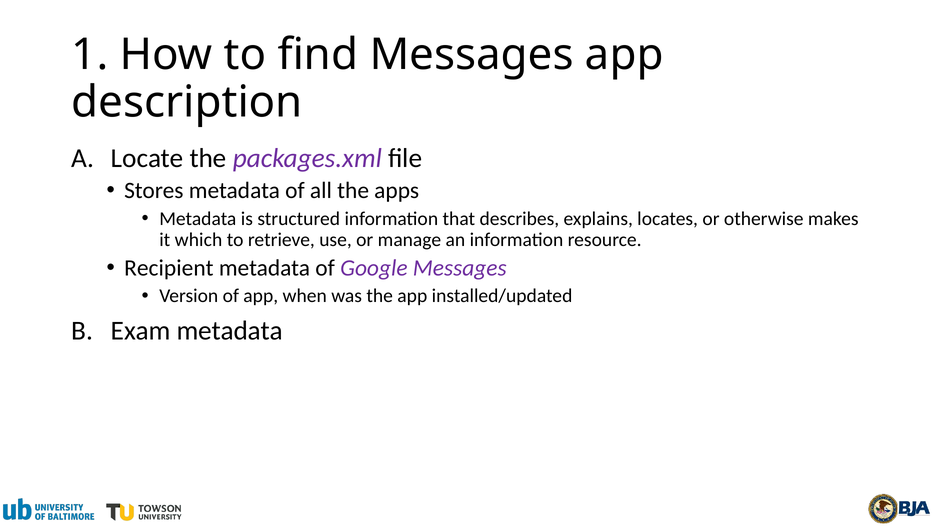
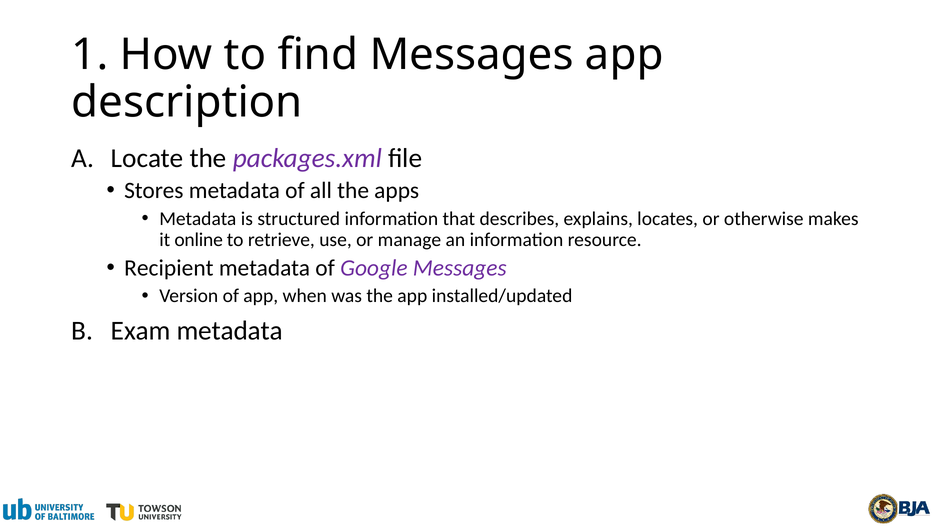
which: which -> online (199, 240)
